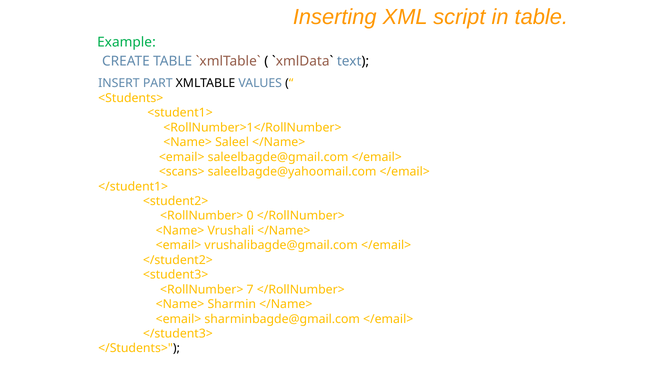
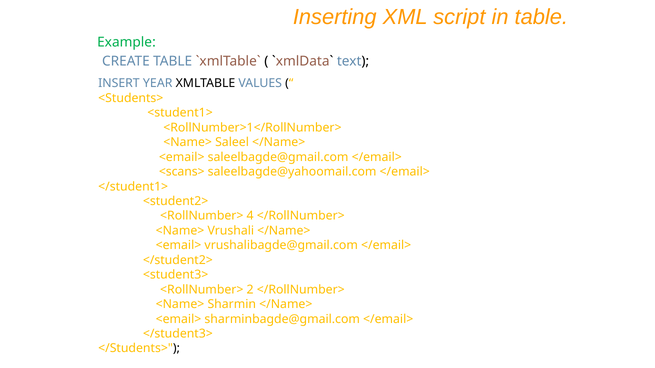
PART: PART -> YEAR (158, 84)
0: 0 -> 4 (250, 216)
7: 7 -> 2 (250, 290)
